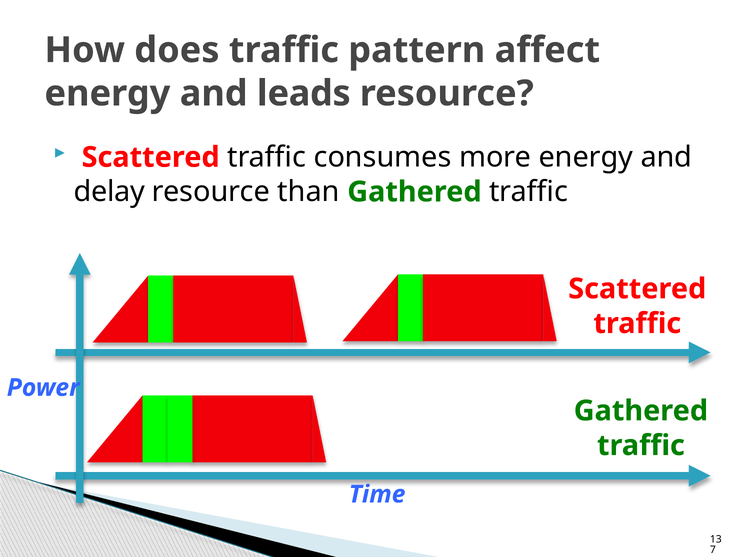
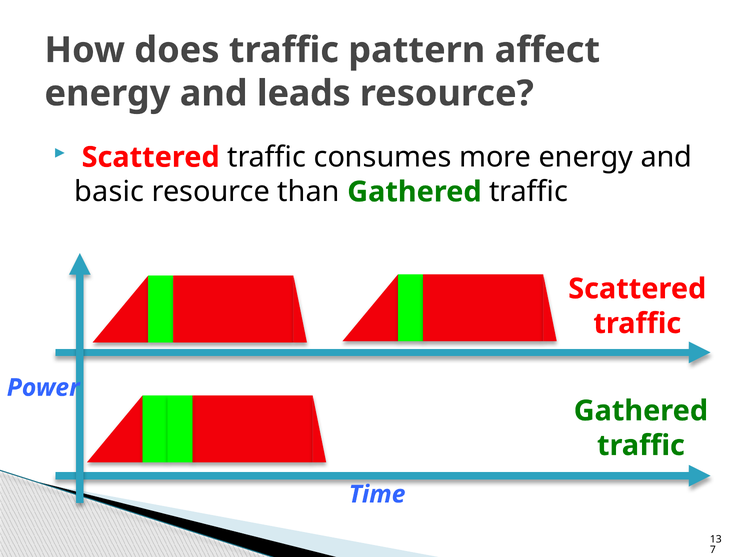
delay: delay -> basic (109, 192)
